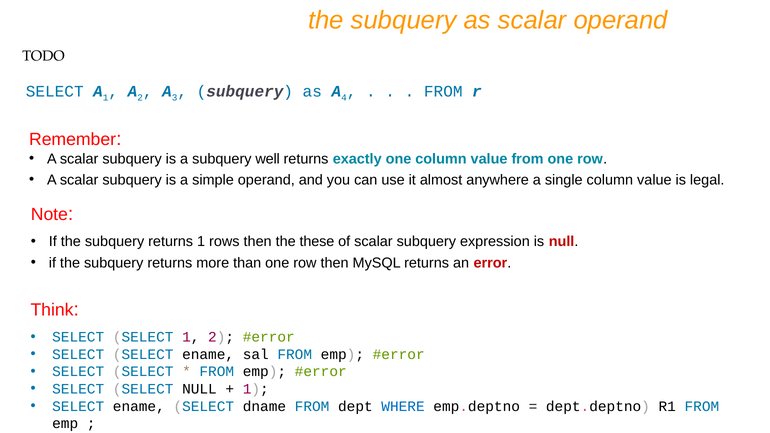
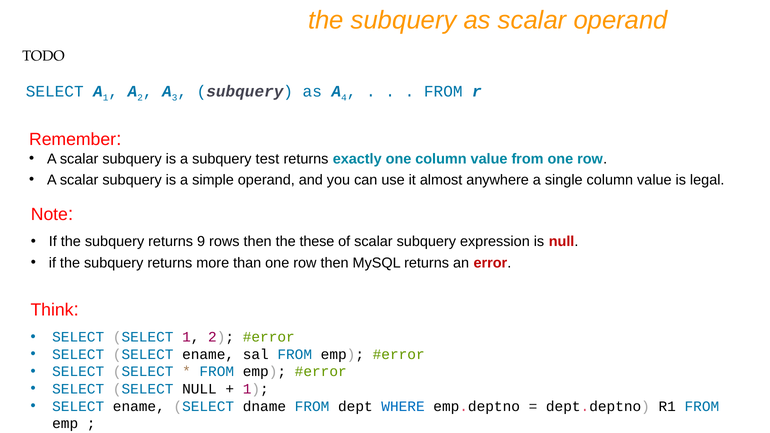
well: well -> test (267, 159)
returns 1: 1 -> 9 (201, 242)
